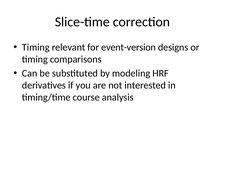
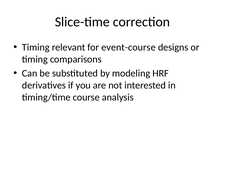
event-version: event-version -> event-course (128, 47)
